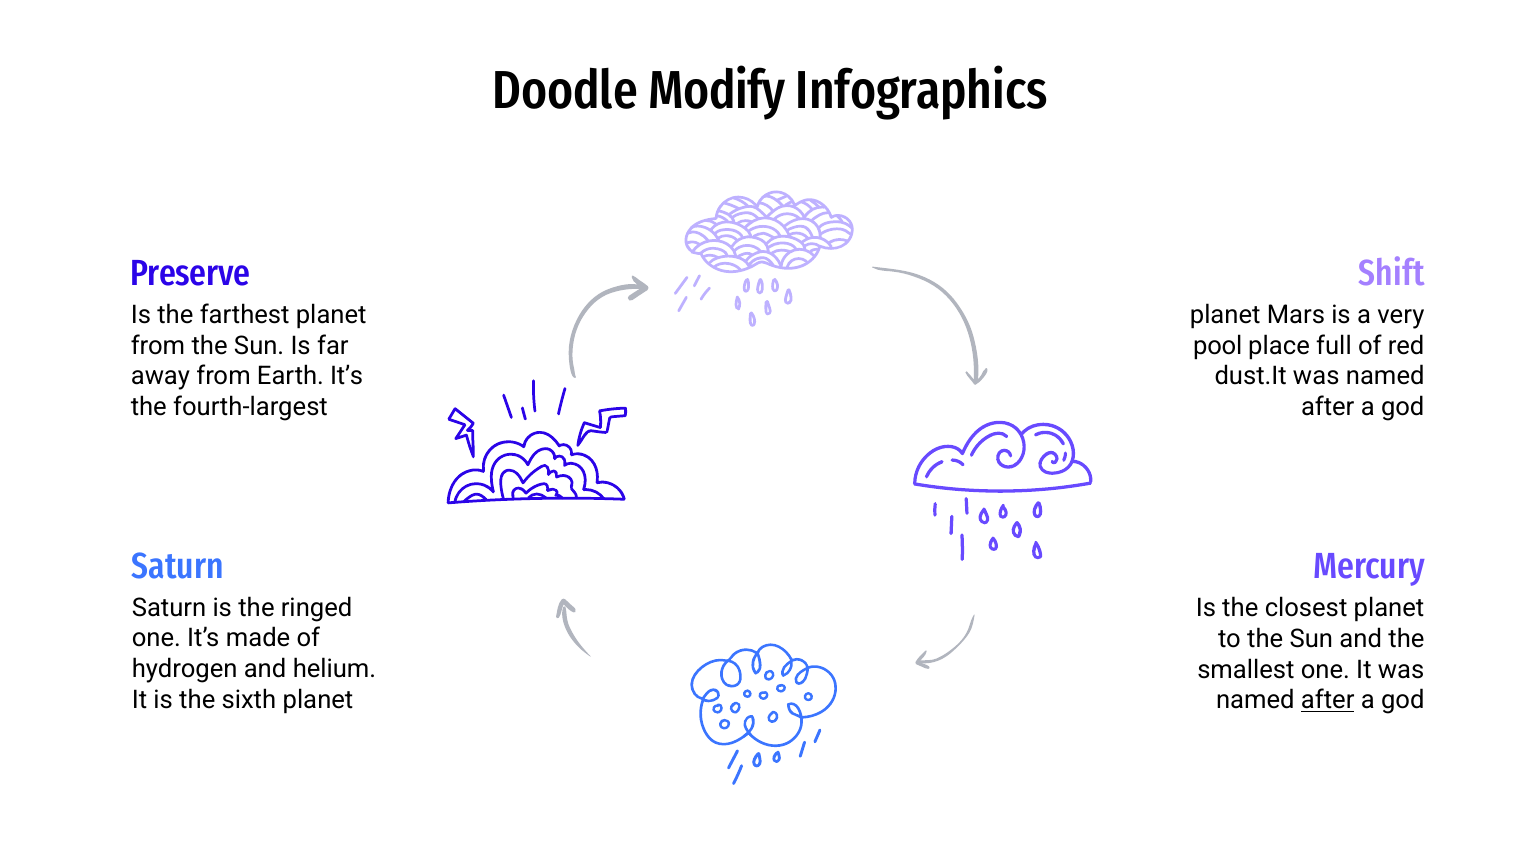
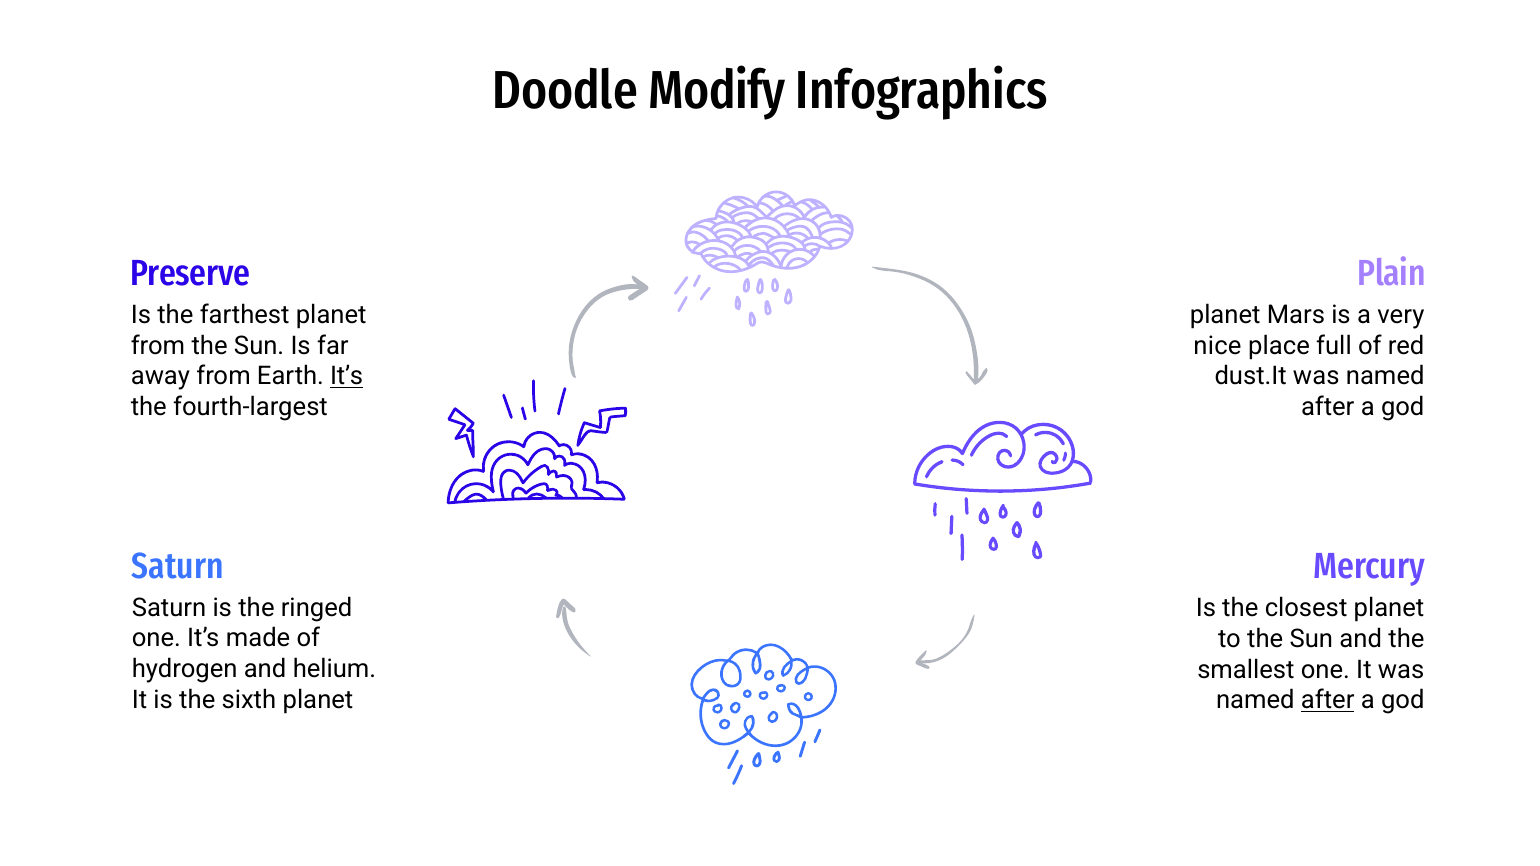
Shift: Shift -> Plain (1392, 274)
pool: pool -> nice (1217, 346)
It’s underline: none -> present (347, 376)
